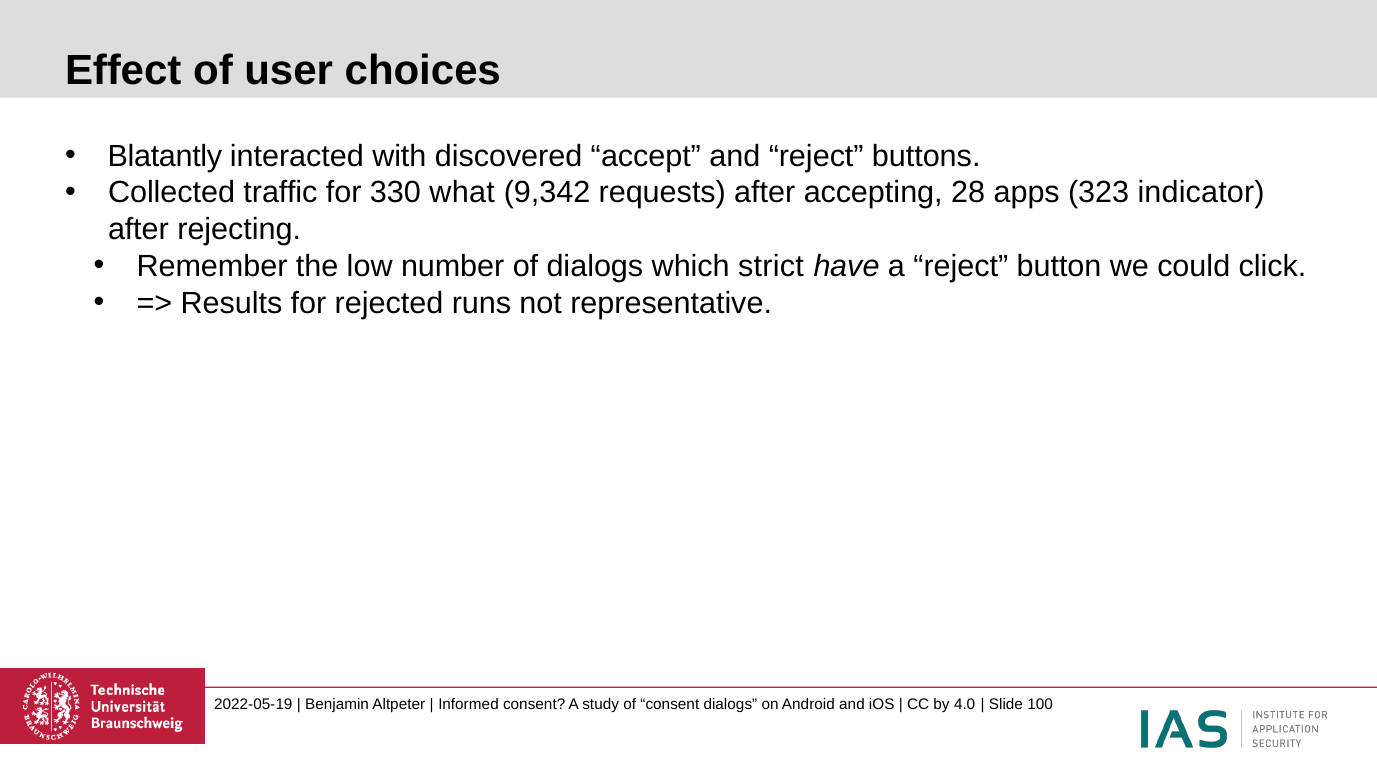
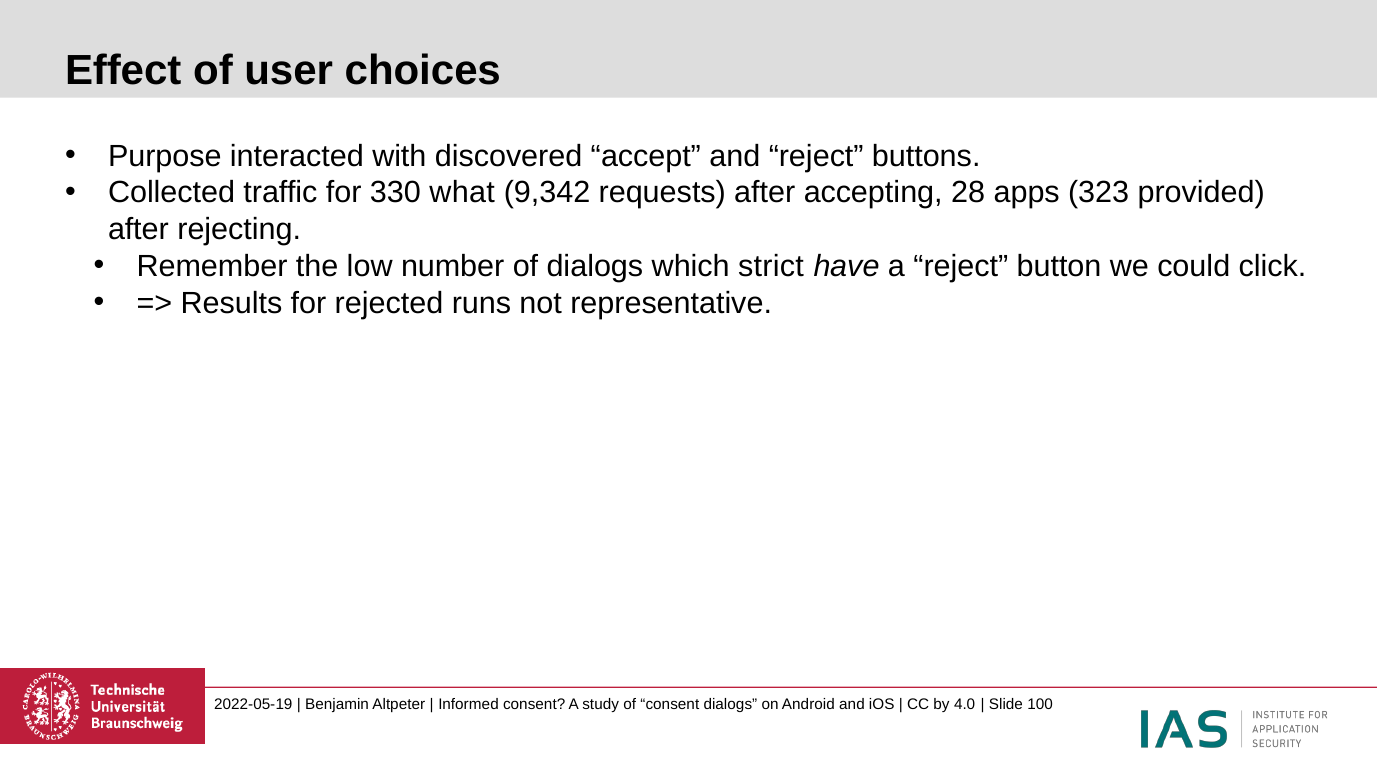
Blatantly: Blatantly -> Purpose (165, 156)
indicator: indicator -> provided (1201, 193)
